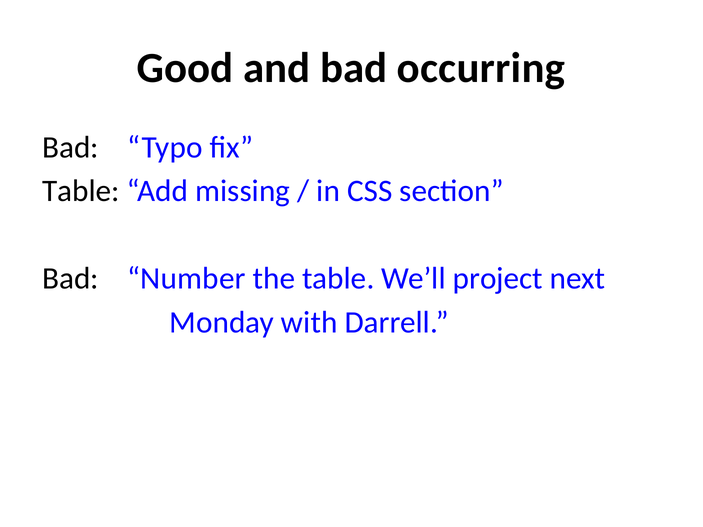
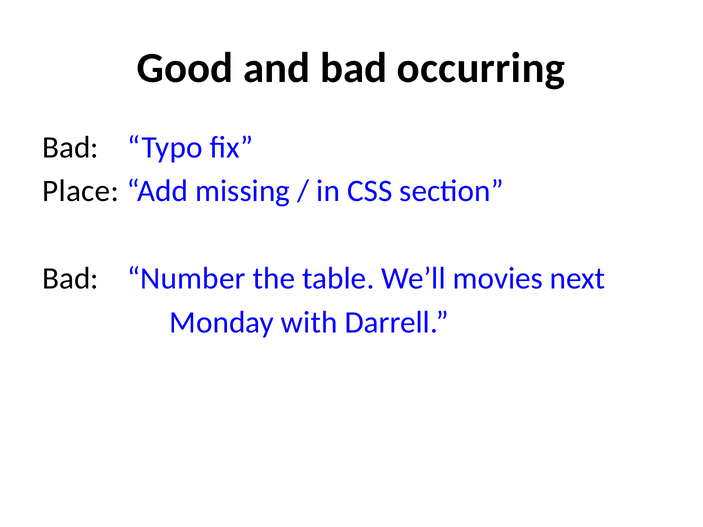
Table: Table -> Place (81, 191)
project: project -> movies (498, 279)
